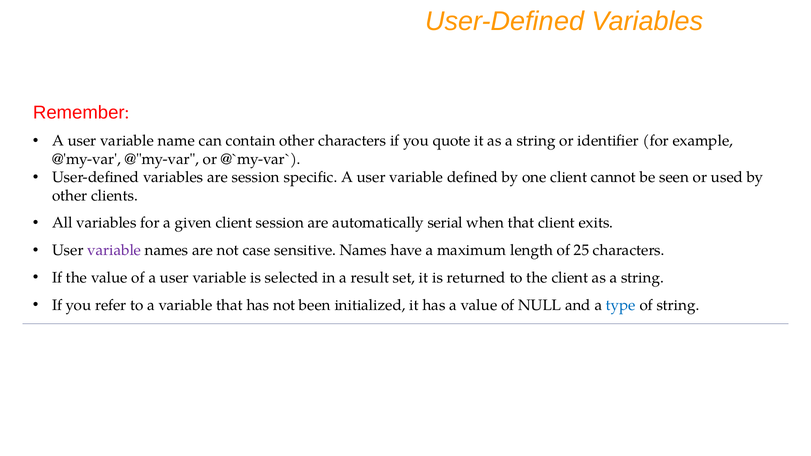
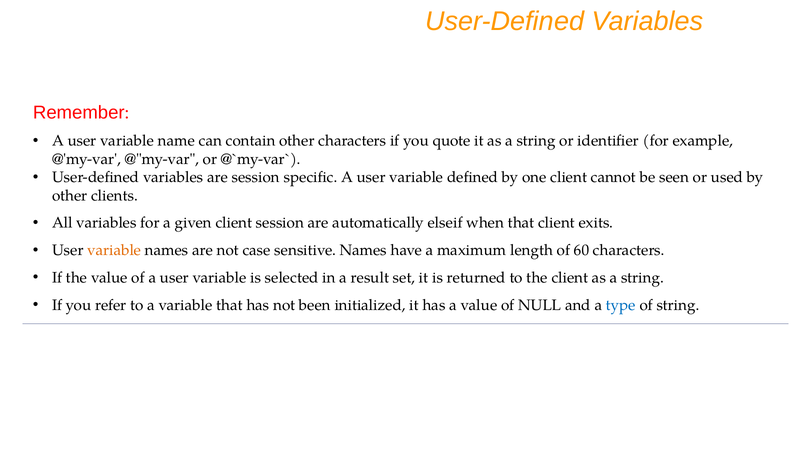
serial: serial -> elseif (445, 223)
variable colour: purple -> orange (114, 250)
25: 25 -> 60 (582, 250)
